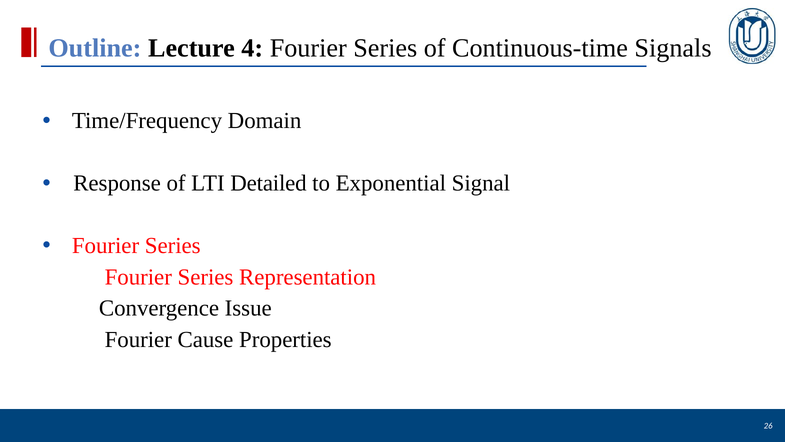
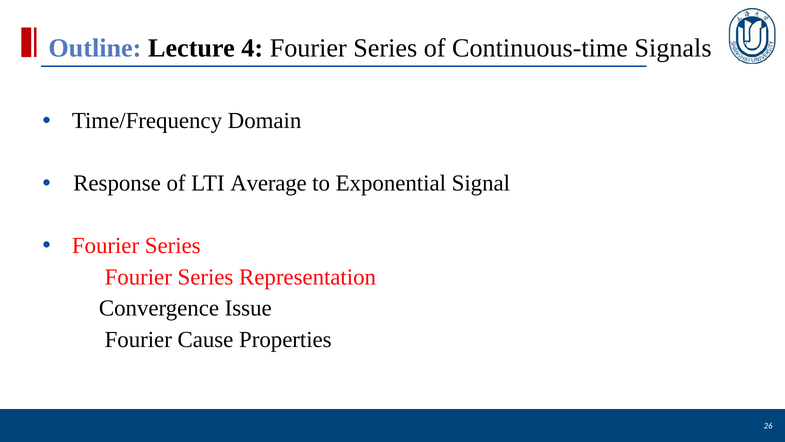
Detailed: Detailed -> Average (269, 183)
